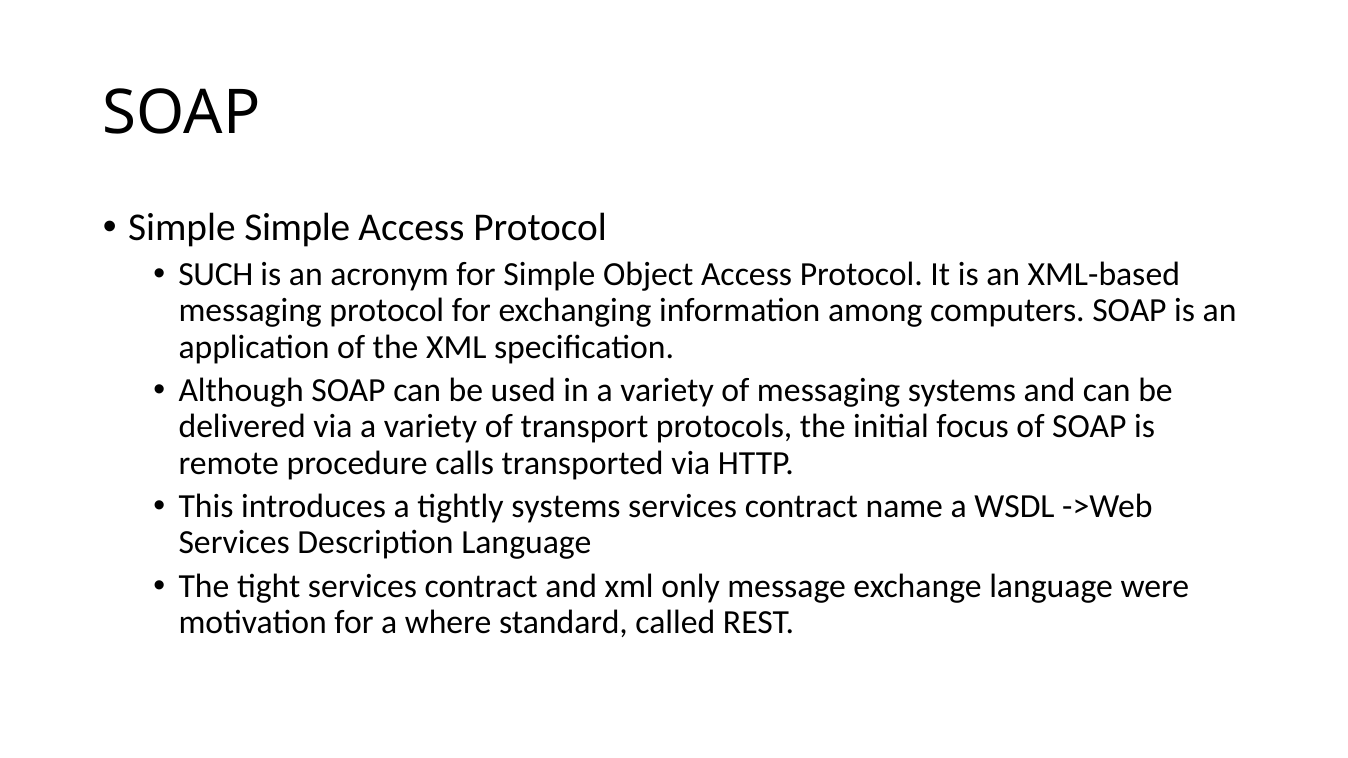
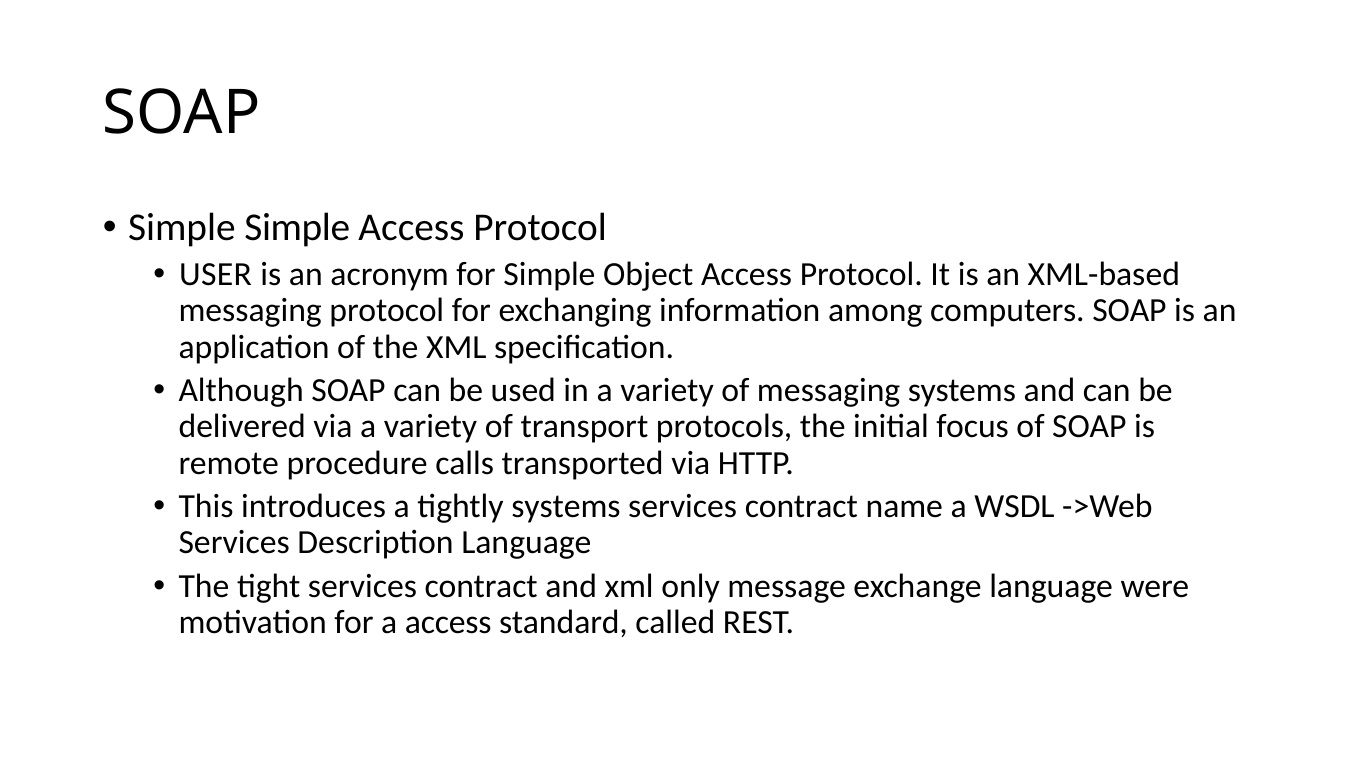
SUCH: SUCH -> USER (216, 274)
a where: where -> access (448, 623)
